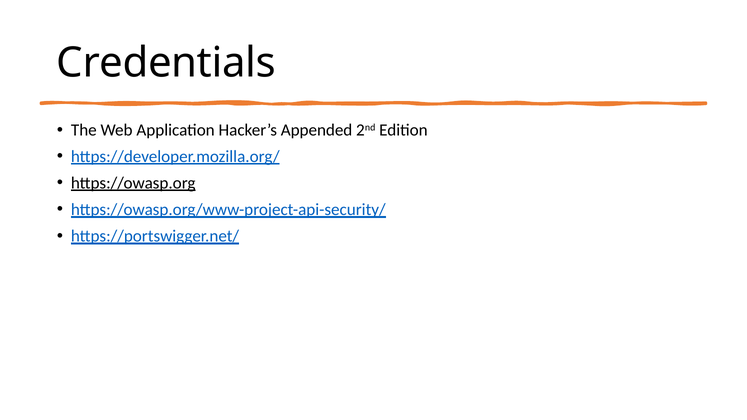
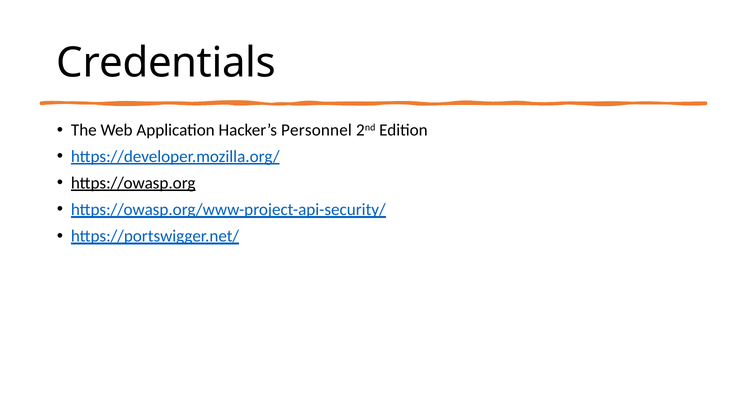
Appended: Appended -> Personnel (316, 130)
